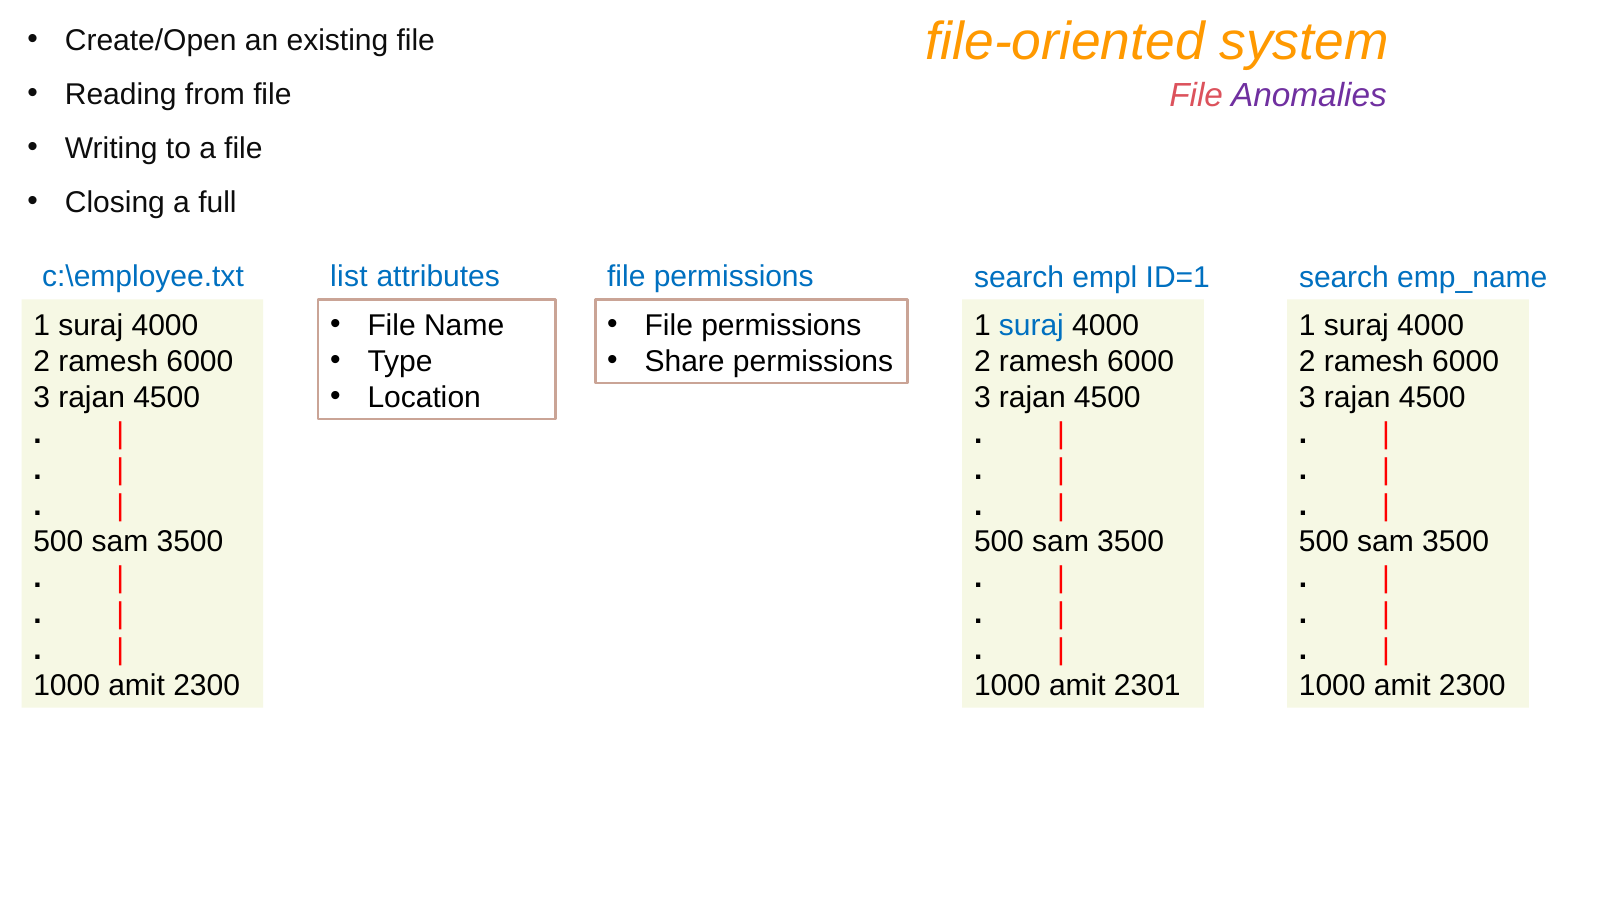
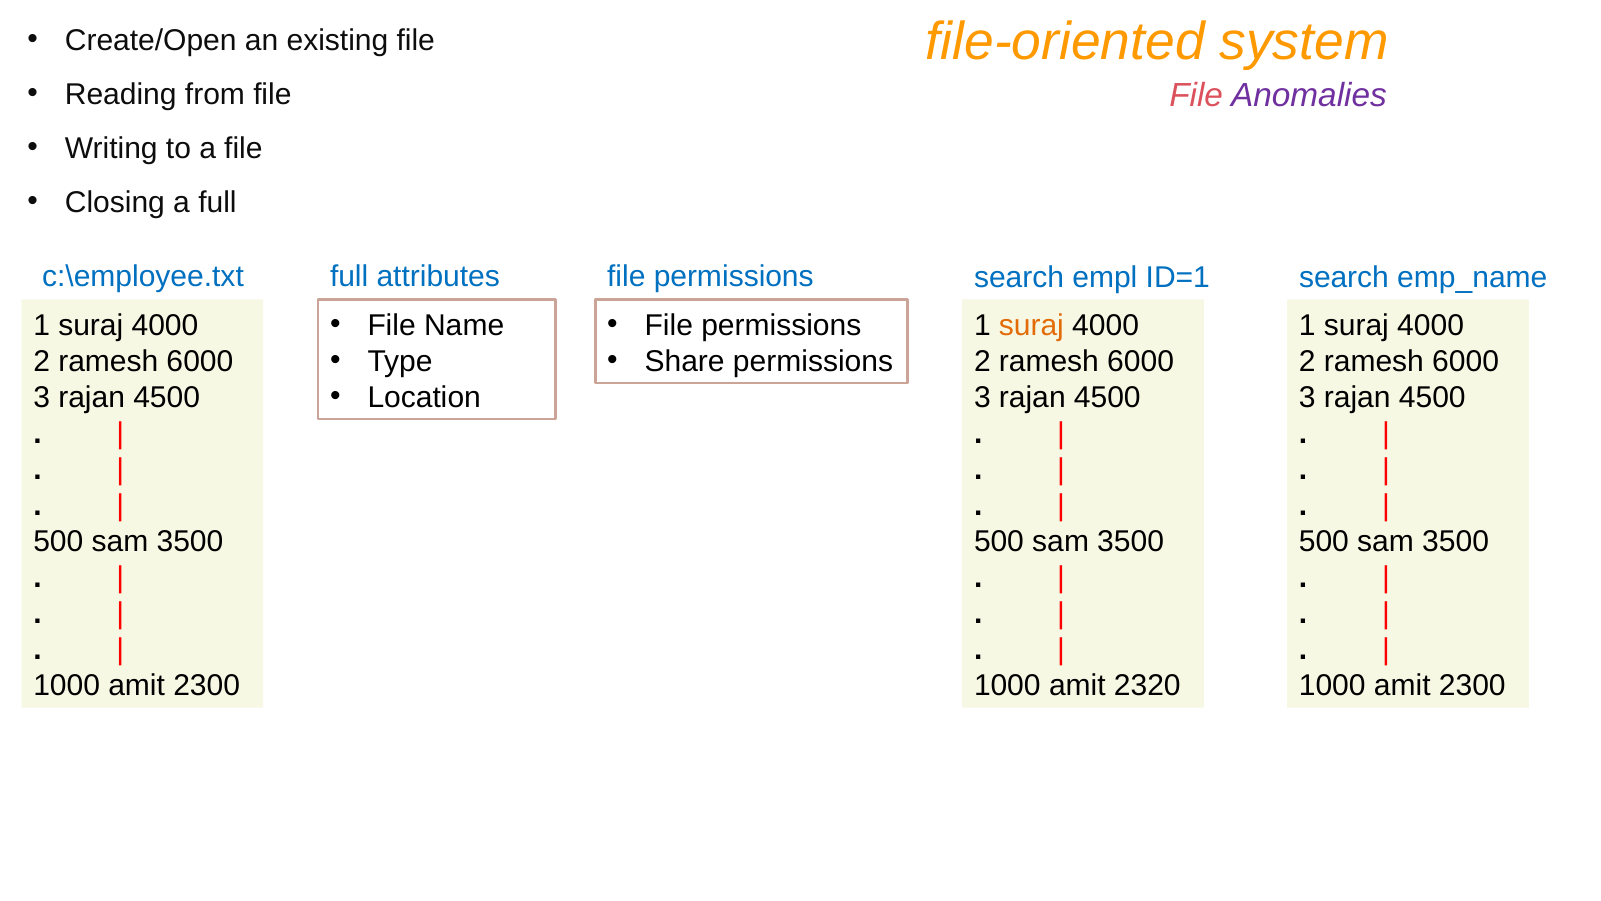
list: list -> full (349, 277)
suraj colour: blue -> orange (1031, 325)
2301: 2301 -> 2320 (1147, 685)
